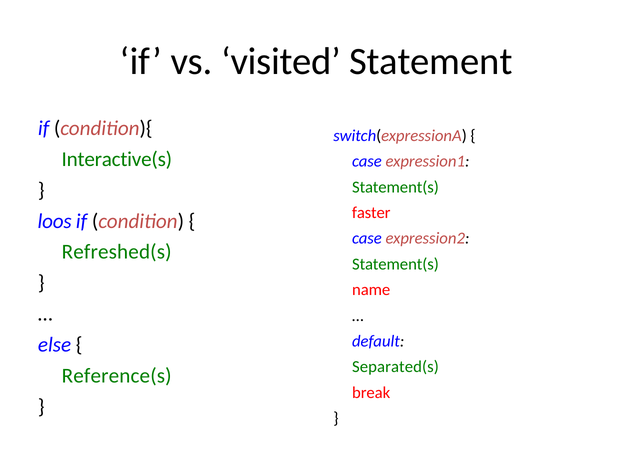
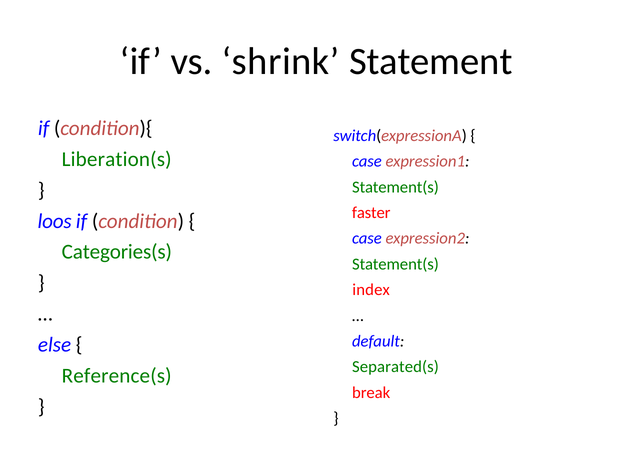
visited: visited -> shrink (281, 61)
Interactive(s: Interactive(s -> Liberation(s (117, 159)
Refreshed(s: Refreshed(s -> Categories(s (117, 252)
name: name -> index (371, 290)
